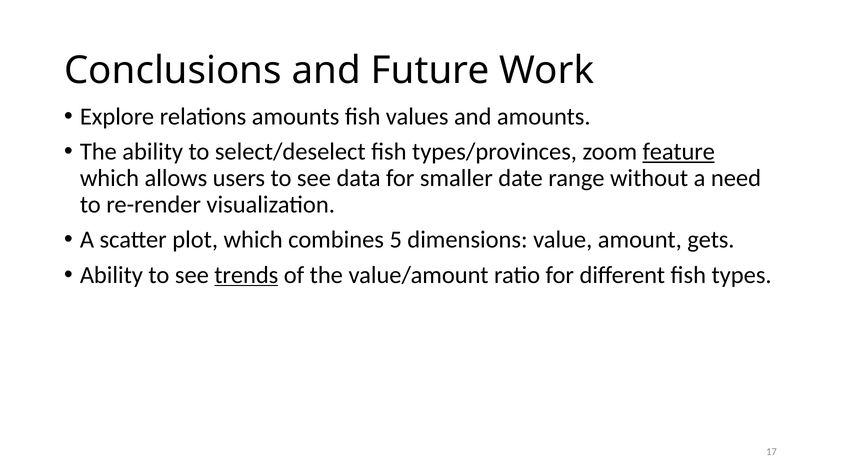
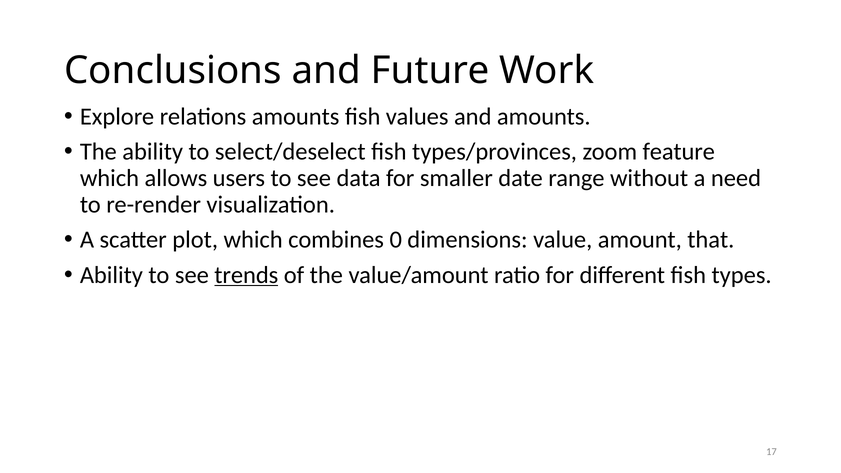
feature underline: present -> none (679, 152)
5: 5 -> 0 (396, 240)
gets: gets -> that (711, 240)
